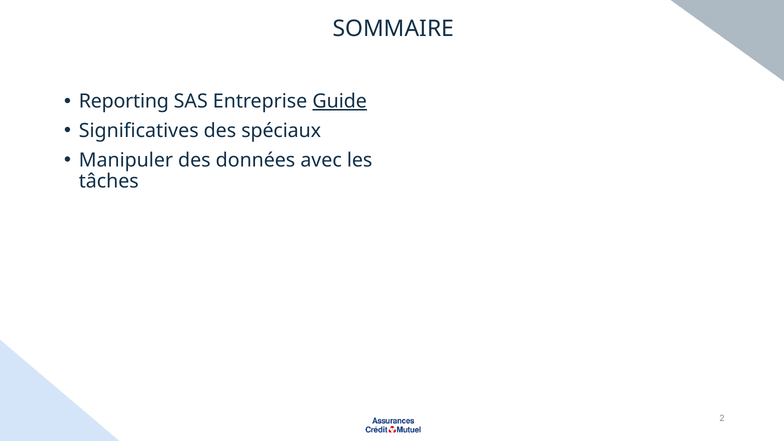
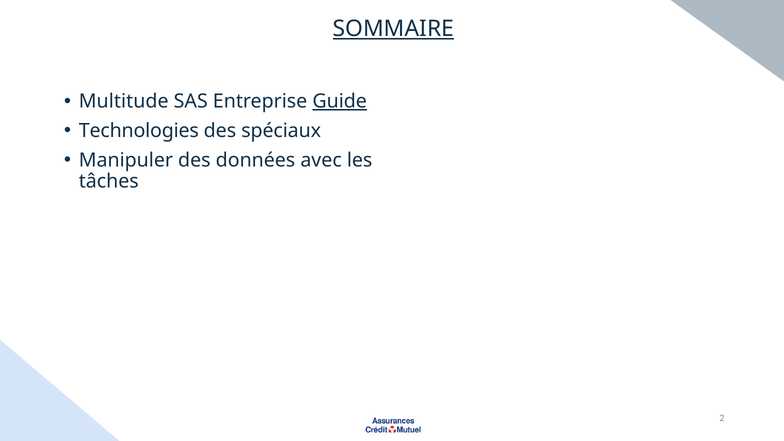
SOMMAIRE underline: none -> present (393, 29)
Reporting: Reporting -> Multitude (124, 101)
Significatives: Significatives -> Technologies (139, 131)
